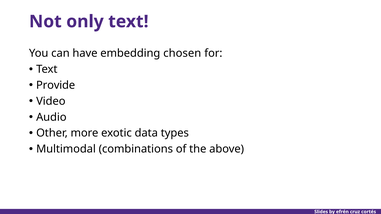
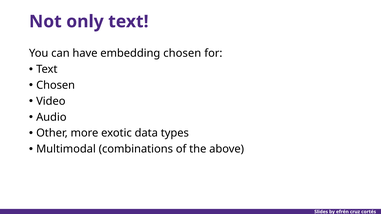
Provide: Provide -> Chosen (56, 85)
